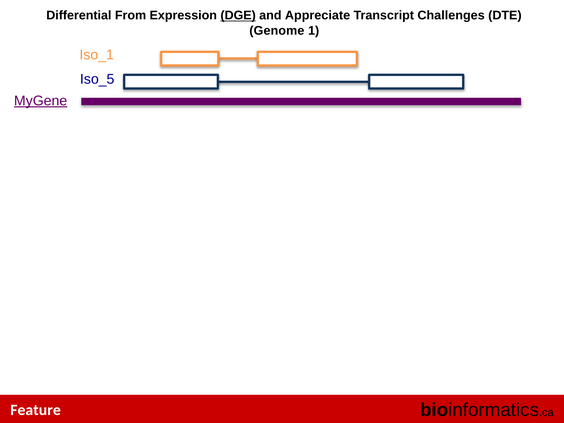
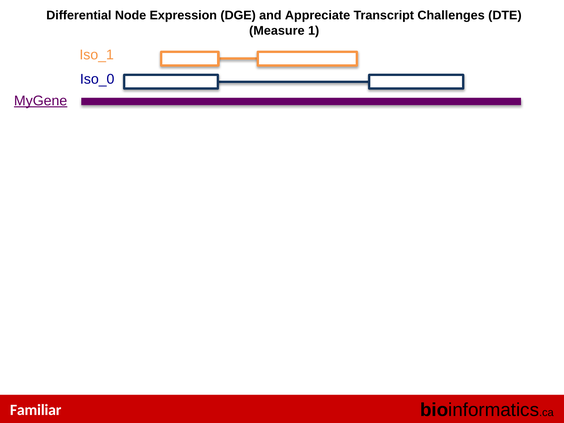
From: From -> Node (131, 16)
DGE underline: present -> none (238, 16)
Genome: Genome -> Measure (277, 31)
Iso_5: Iso_5 -> Iso_0 (97, 79)
Feature: Feature -> Familiar (36, 410)
